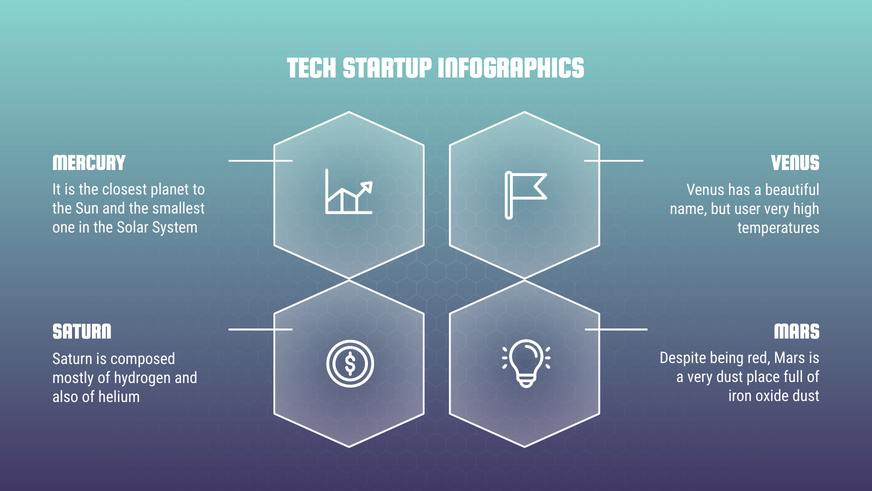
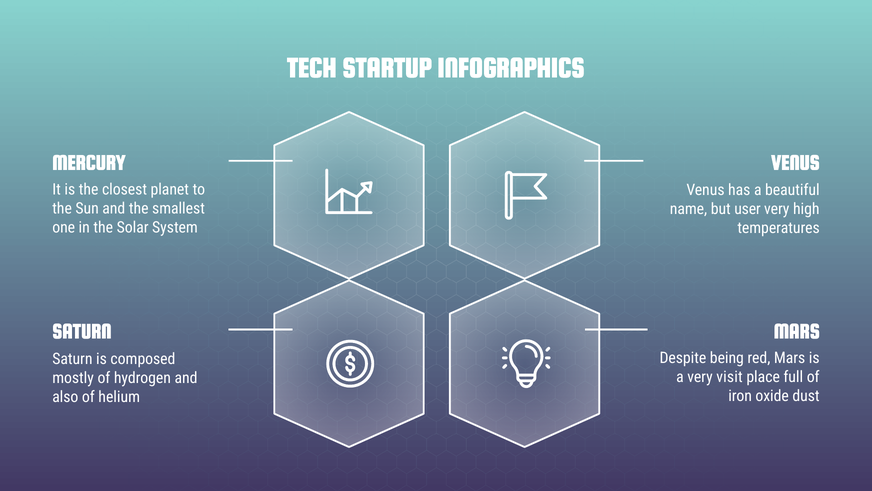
very dust: dust -> visit (730, 377)
